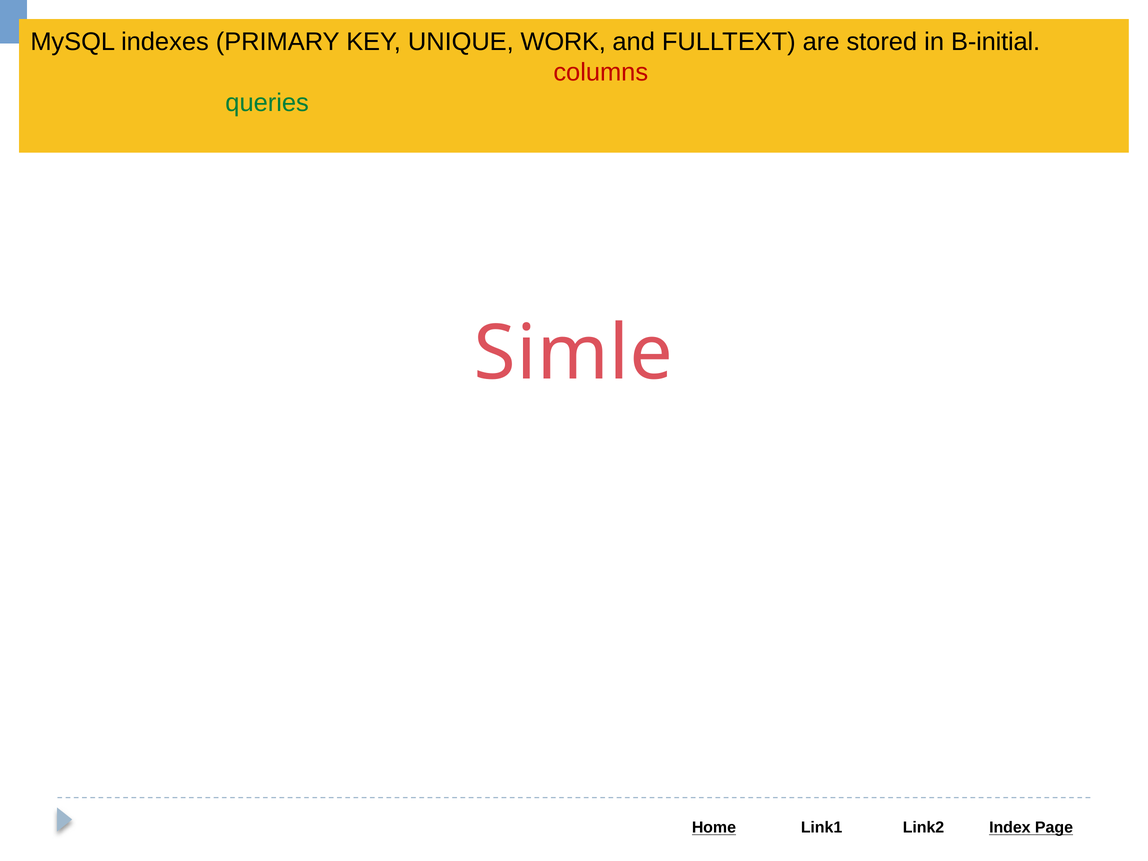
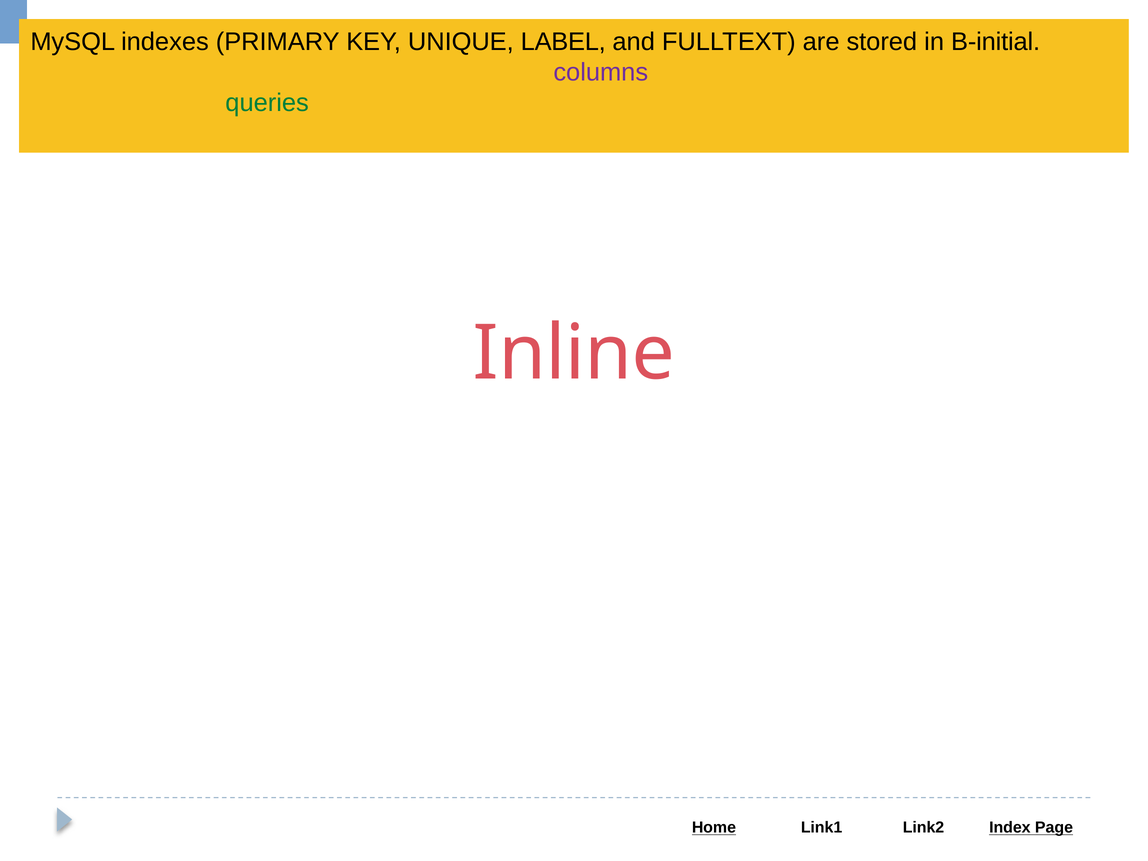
WORK: WORK -> LABEL (563, 42)
columns colour: red -> purple (601, 72)
Simle: Simle -> Inline (574, 353)
